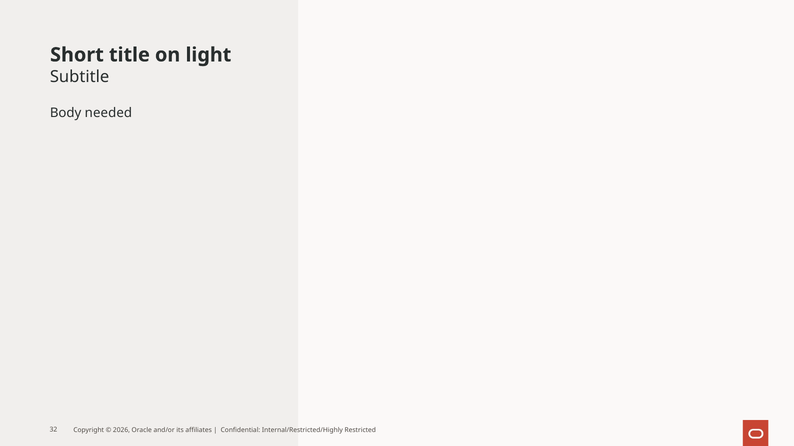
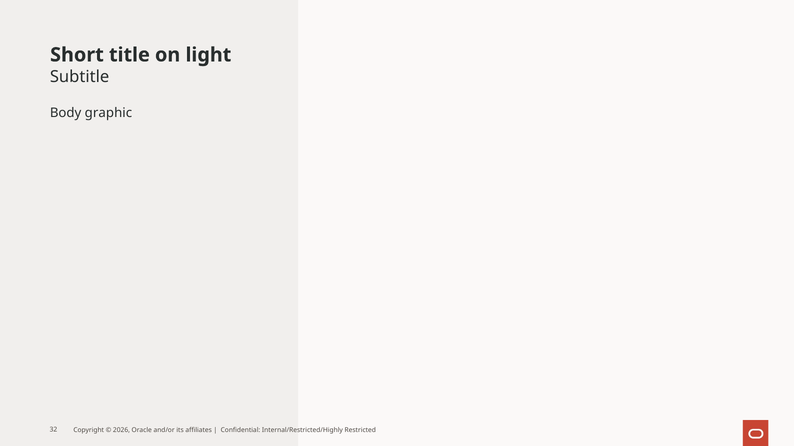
needed: needed -> graphic (108, 113)
